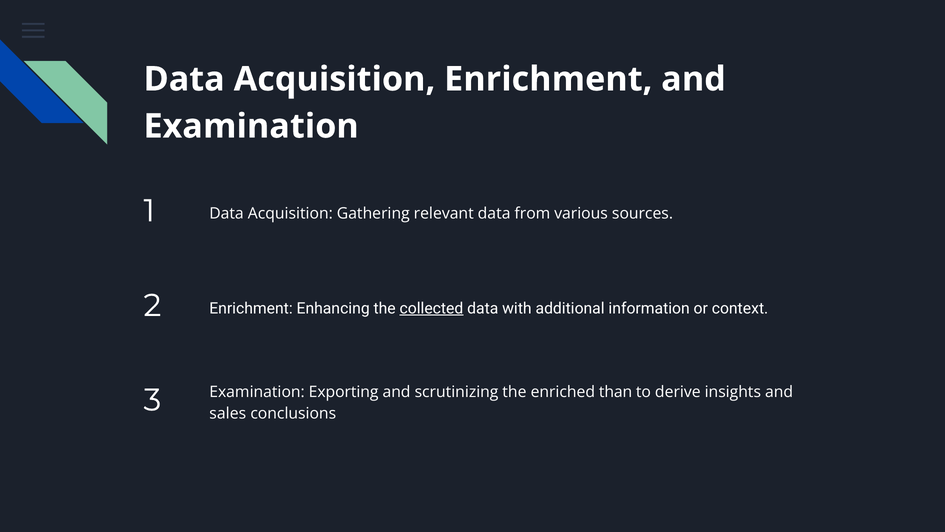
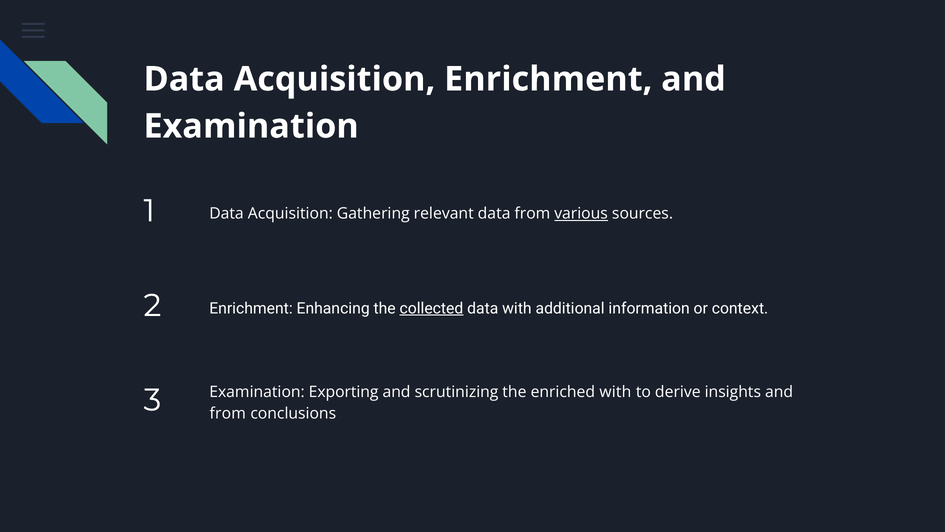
various underline: none -> present (581, 214)
enriched than: than -> with (615, 392)
sales: sales -> from (228, 413)
